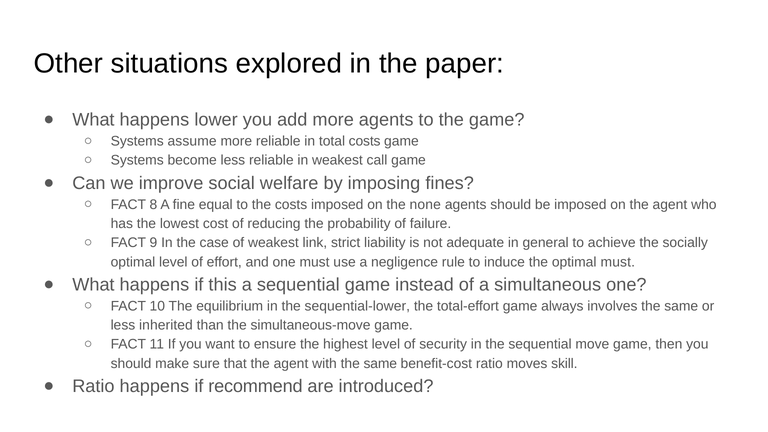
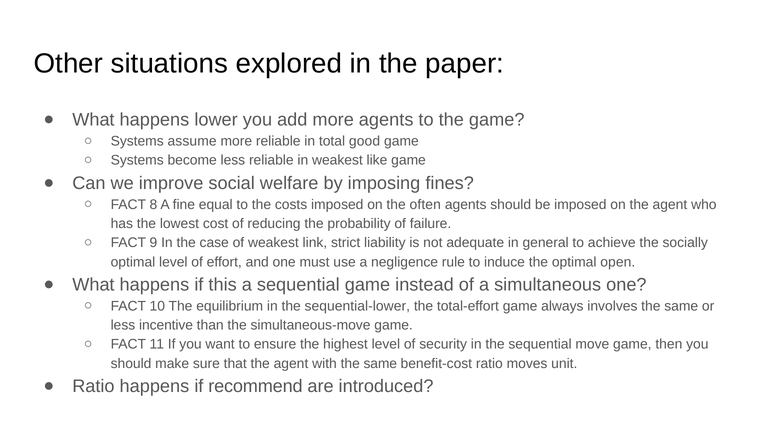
total costs: costs -> good (365, 141)
call: call -> like (377, 160)
none: none -> often (425, 205)
optimal must: must -> open (618, 262)
inherited: inherited -> incentive (166, 325)
skill: skill -> unit (564, 364)
